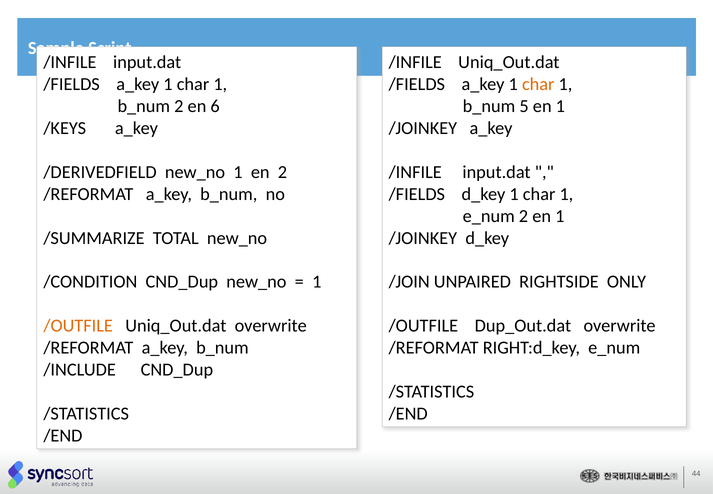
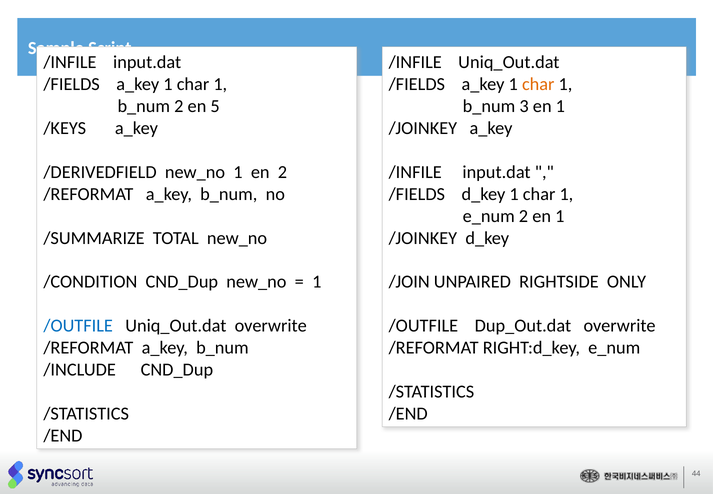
6: 6 -> 5 (215, 106)
5: 5 -> 3 (524, 106)
/OUTFILE colour: orange -> blue (78, 326)
